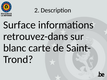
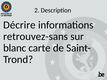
Surface: Surface -> Décrire (19, 25)
retrouvez-dans: retrouvez-dans -> retrouvez-sans (36, 37)
